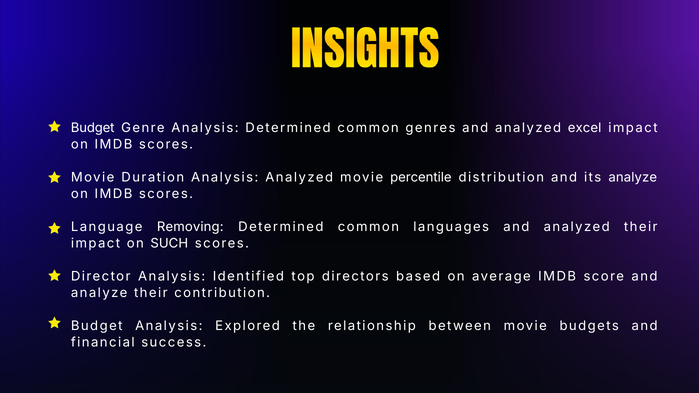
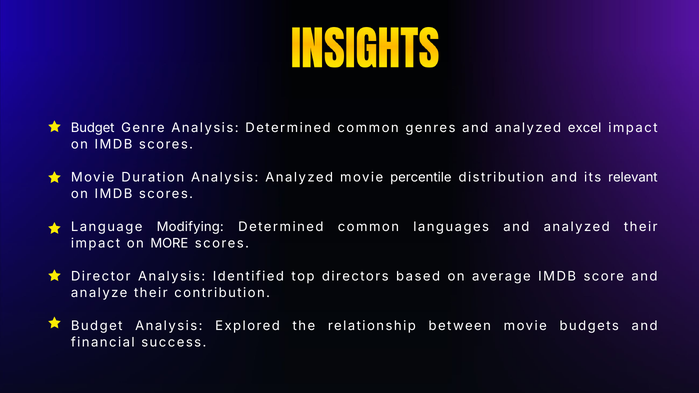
its analyze: analyze -> relevant (633, 178)
Removing: Removing -> Modifying (190, 227)
SUCH: SUCH -> MORE (169, 244)
